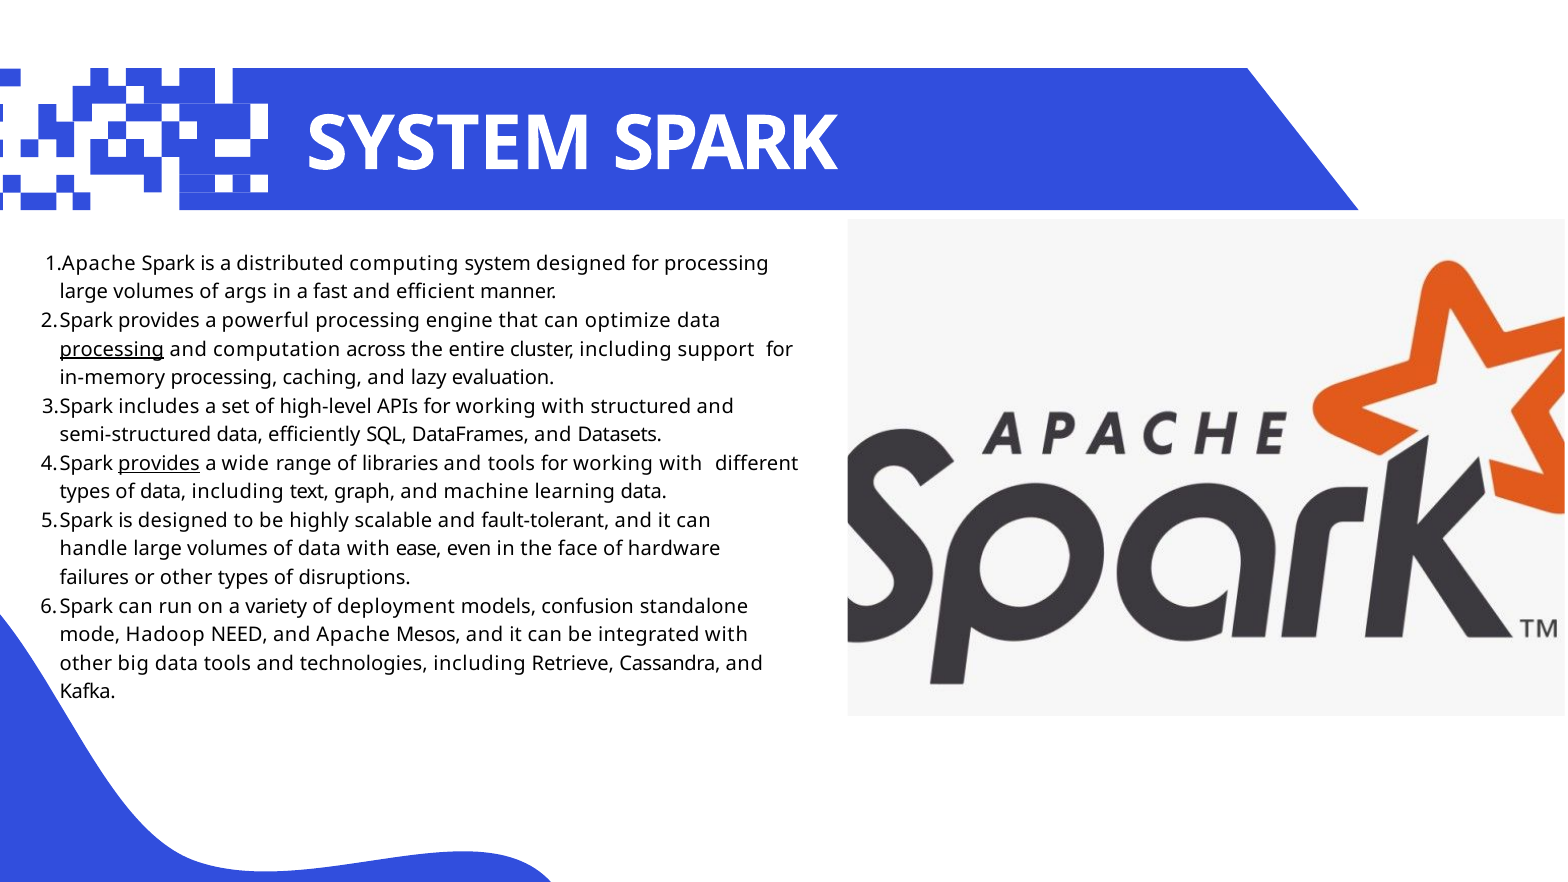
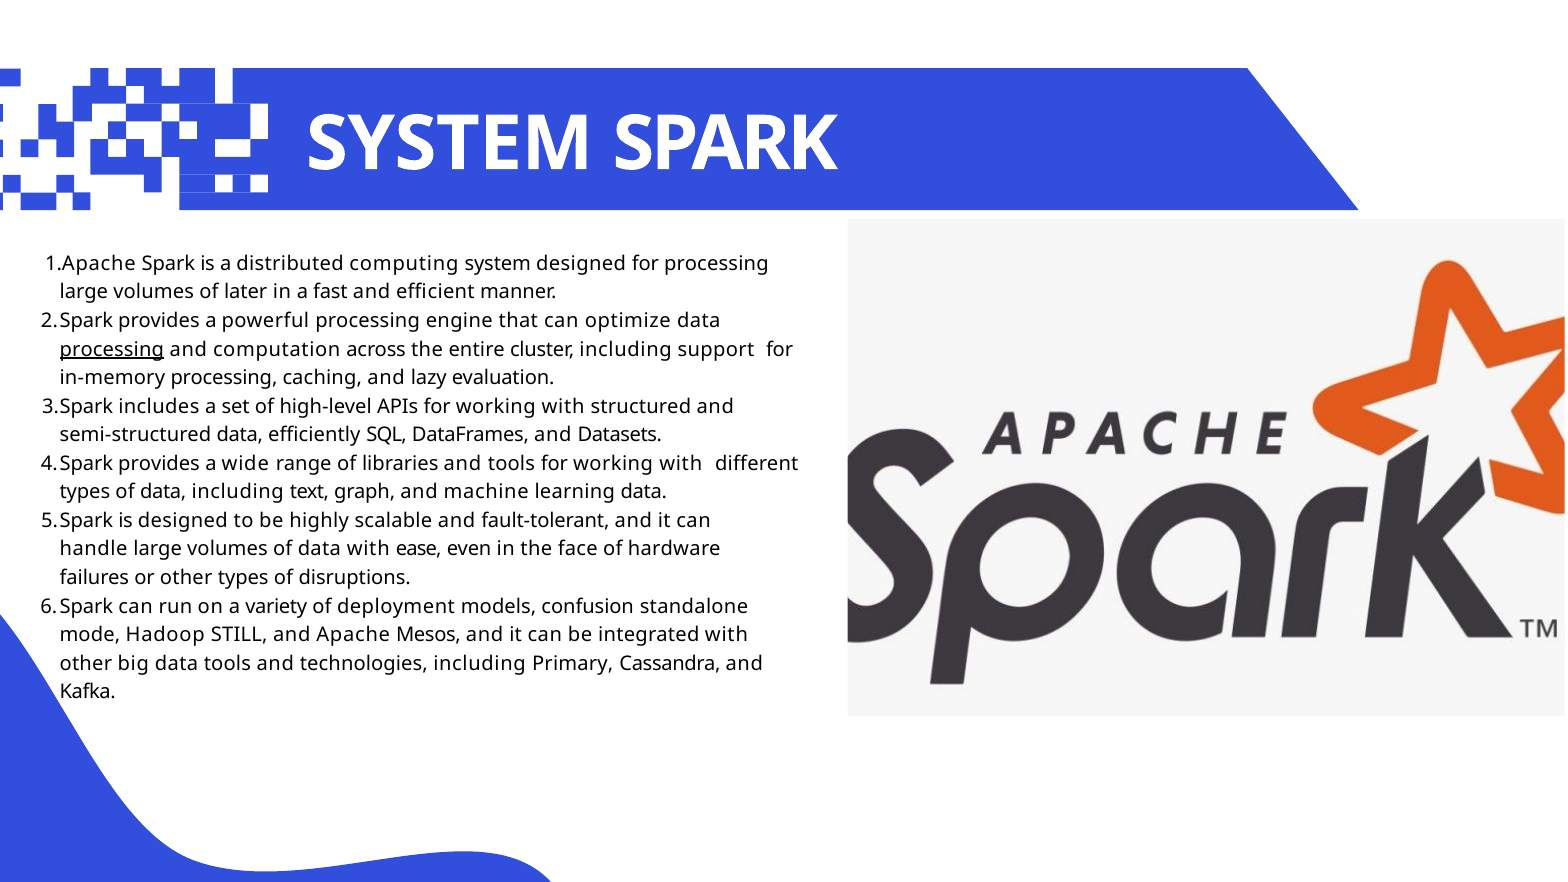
args: args -> later (246, 292)
provides underline: present -> none (159, 464)
NEED: NEED -> STILL (239, 635)
Retrieve: Retrieve -> Primary (573, 663)
